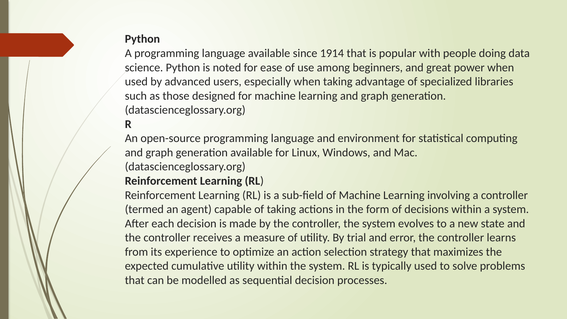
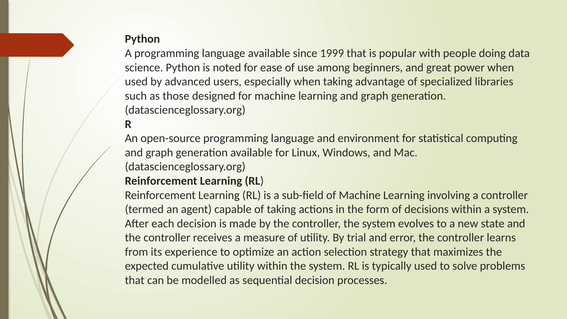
1914: 1914 -> 1999 (332, 53)
